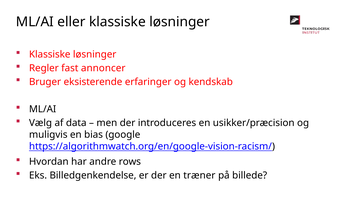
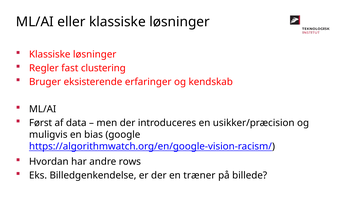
annoncer: annoncer -> clustering (103, 68)
Vælg: Vælg -> Først (41, 123)
